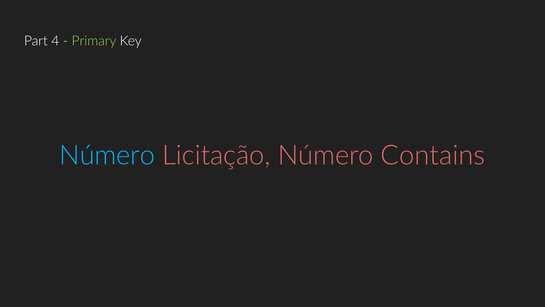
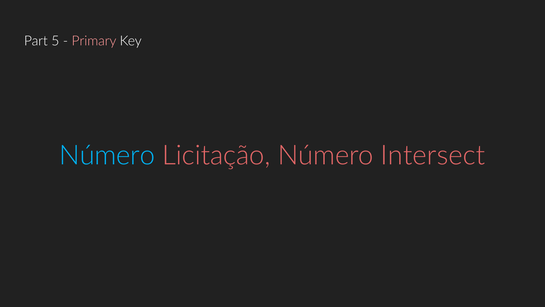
4: 4 -> 5 (55, 41)
Primary colour: light green -> pink (94, 41)
Contains: Contains -> Intersect (433, 155)
